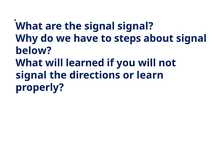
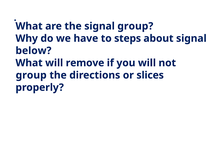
signal signal: signal -> group (135, 26)
learned: learned -> remove (85, 63)
signal: signal -> group (31, 75)
learn: learn -> slices (150, 75)
